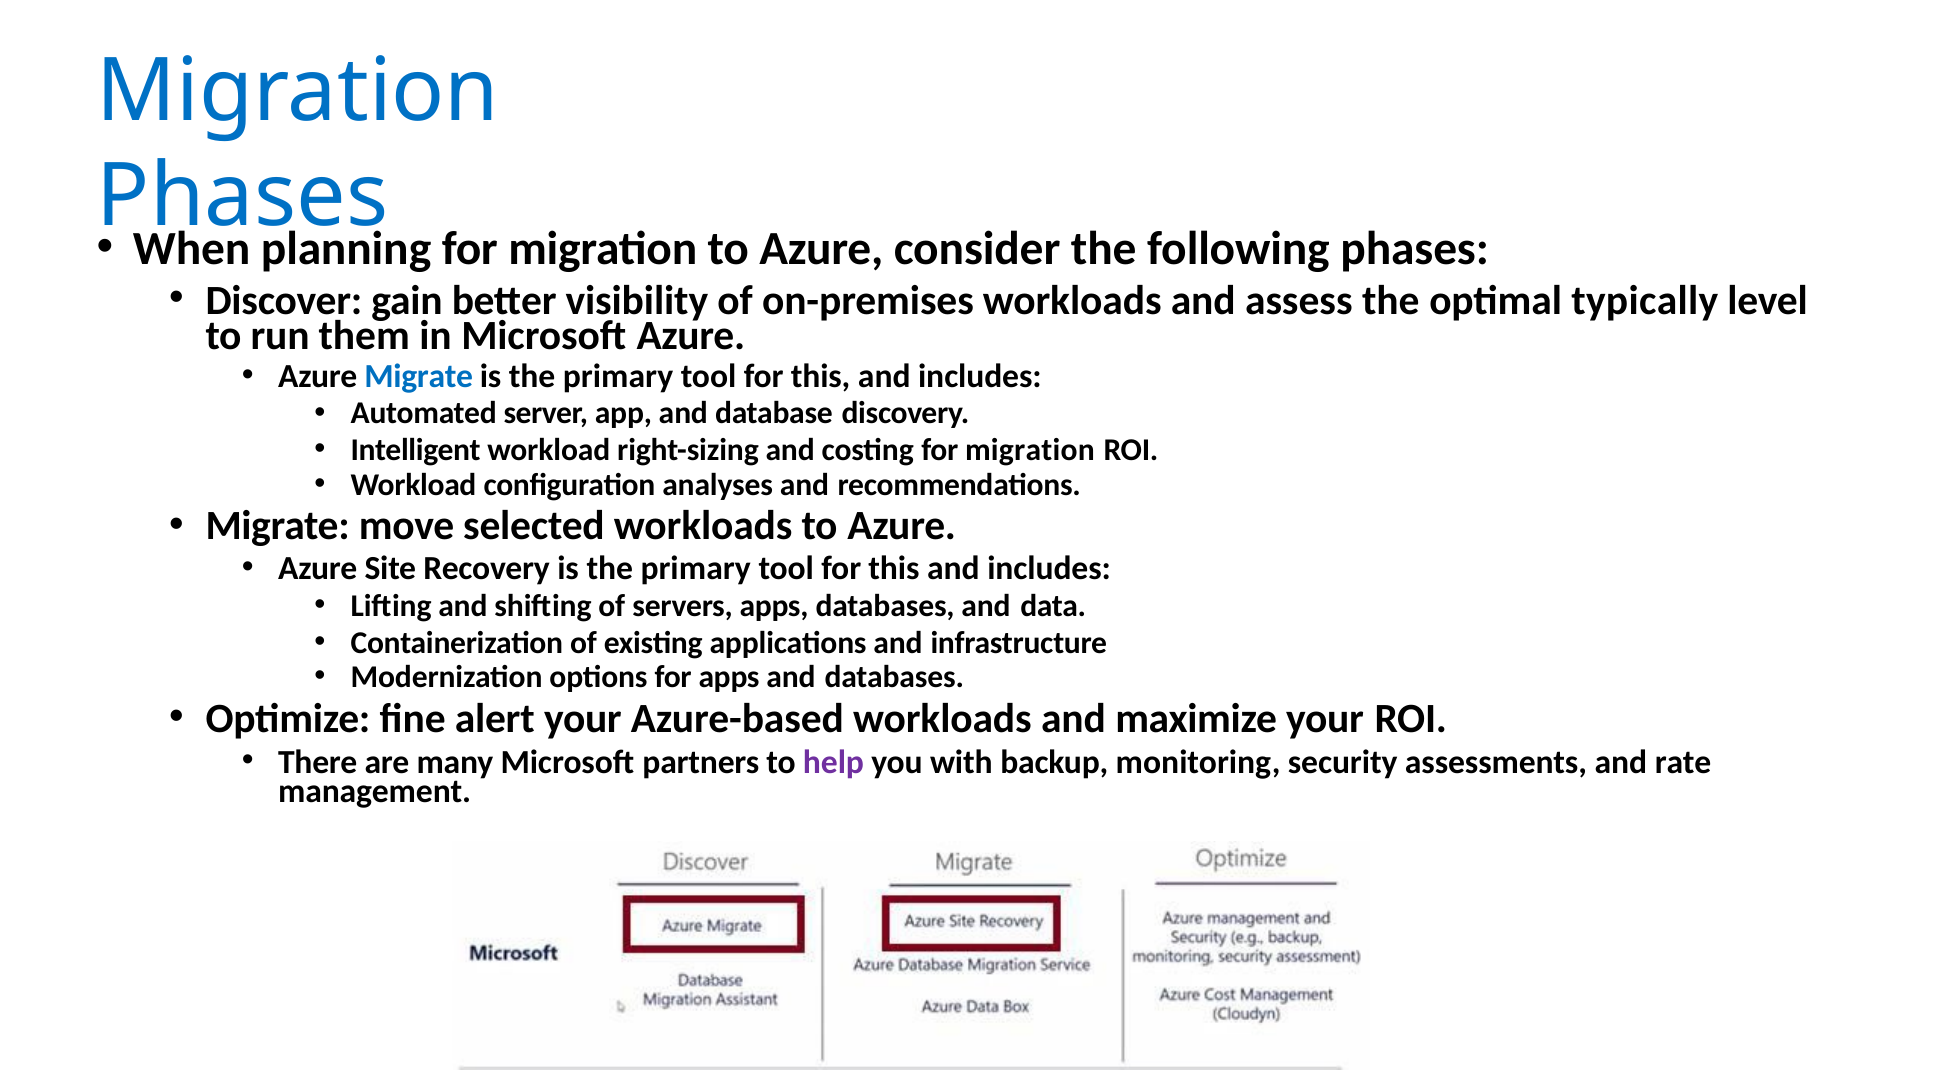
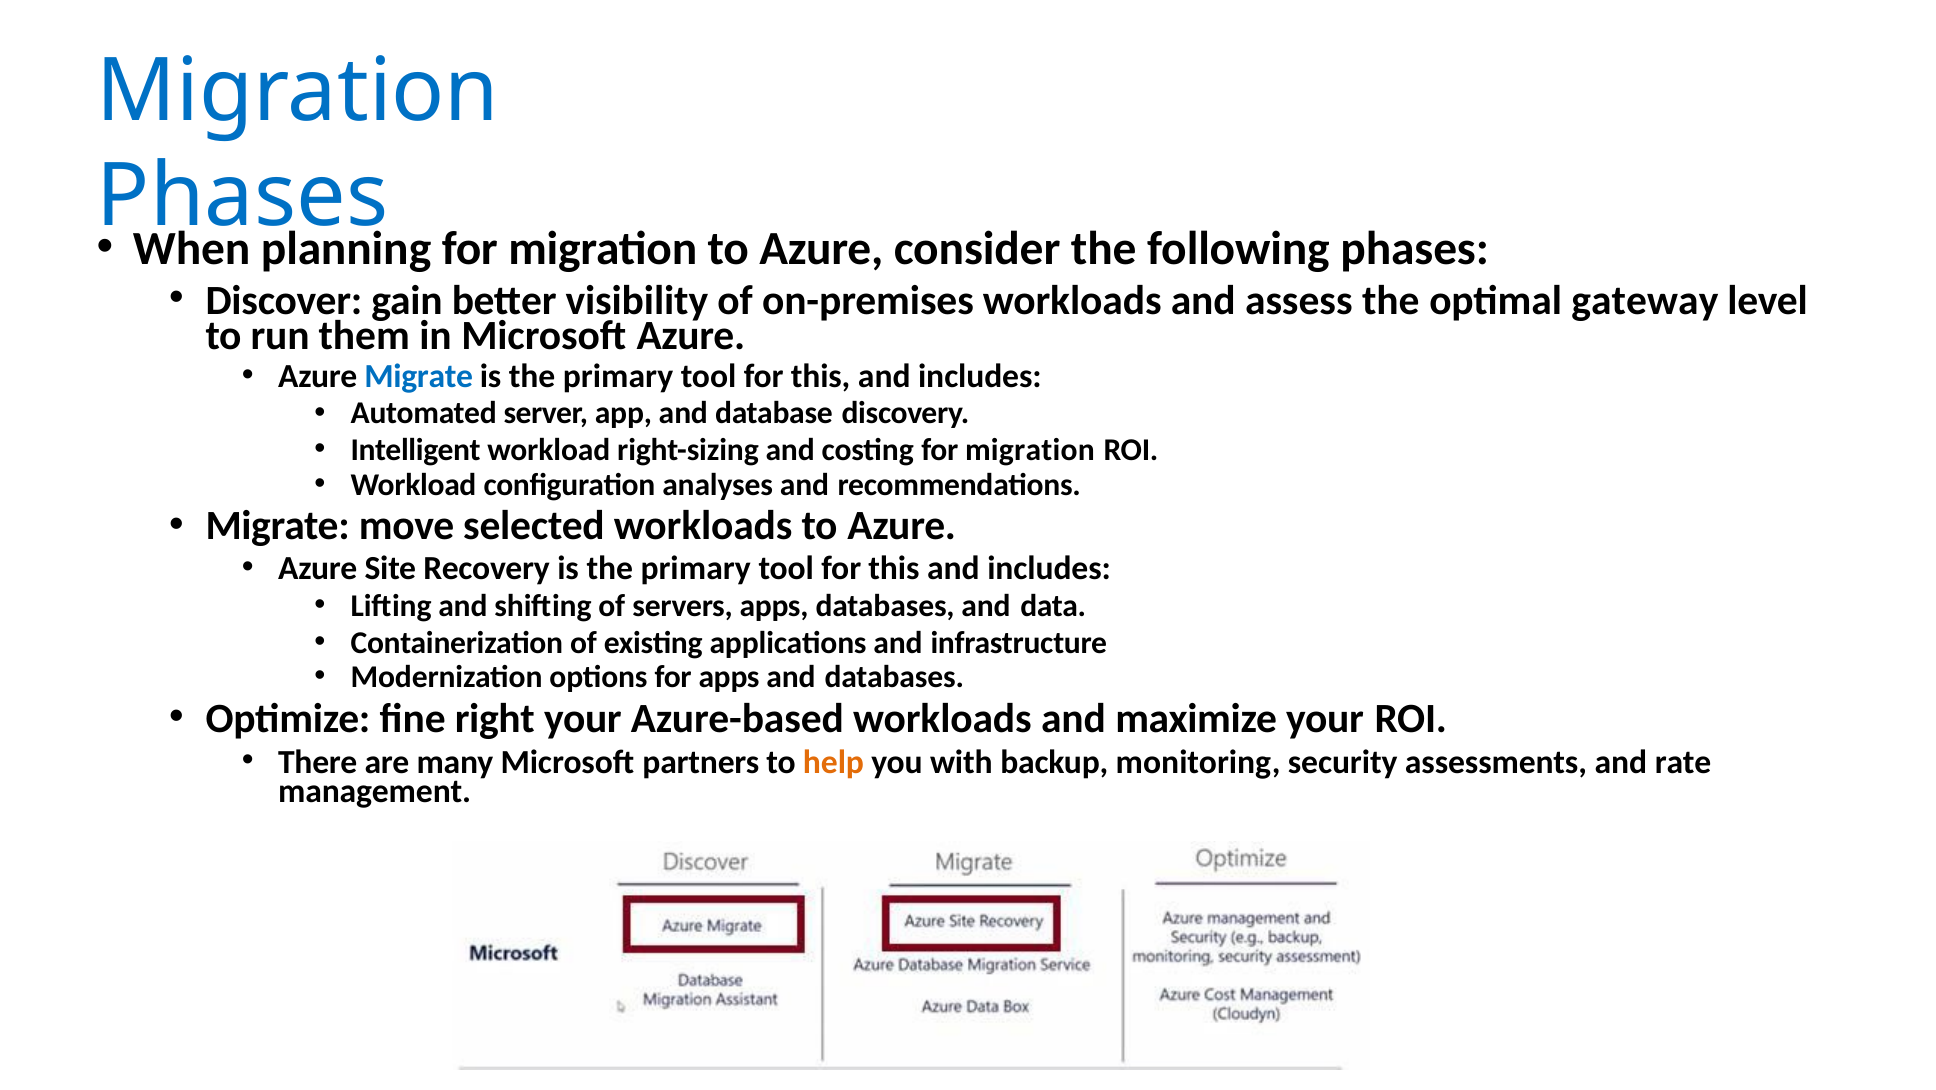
typically: typically -> gateway (1645, 301)
alert: alert -> right (495, 718)
help colour: purple -> orange (833, 762)
